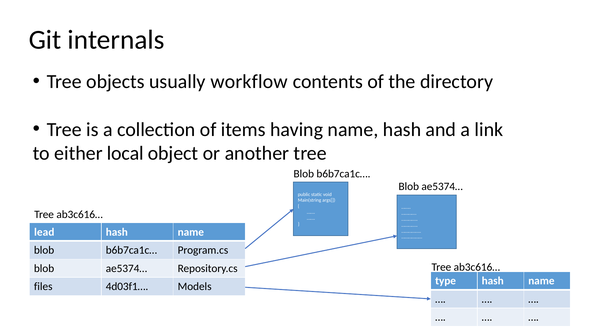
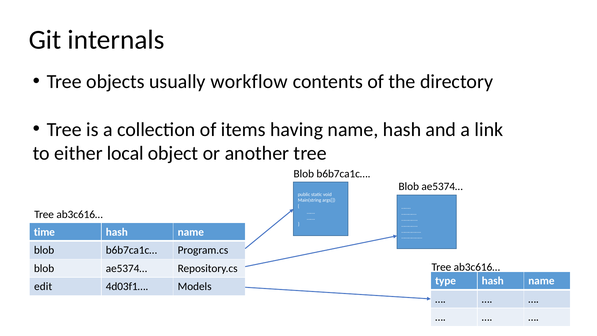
lead: lead -> time (44, 232)
files: files -> edit (43, 286)
